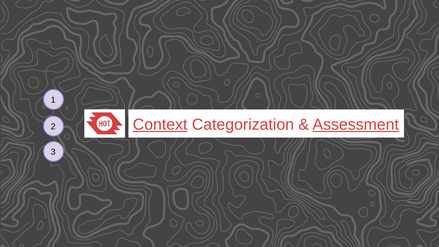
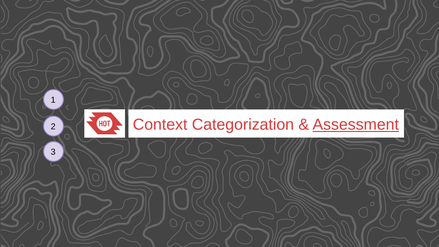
Context underline: present -> none (160, 125)
